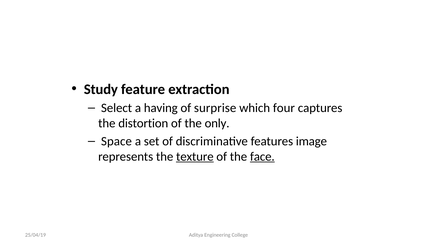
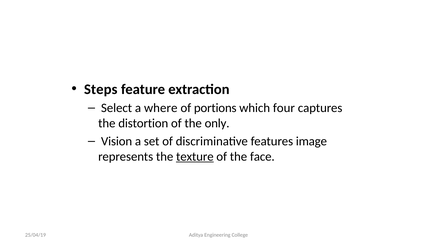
Study: Study -> Steps (101, 89)
having: having -> where (161, 108)
surprise: surprise -> portions (215, 108)
Space: Space -> Vision (117, 141)
face underline: present -> none (262, 156)
